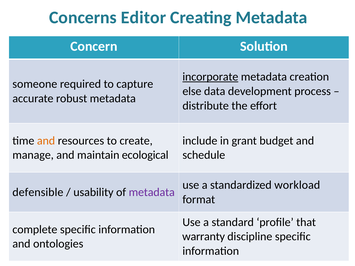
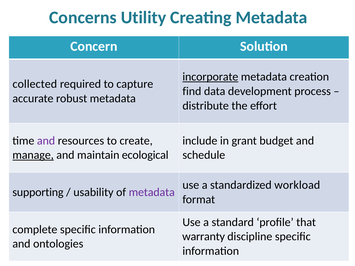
Editor: Editor -> Utility (143, 18)
someone: someone -> collected (35, 84)
else: else -> find (192, 91)
and colour: orange -> purple (46, 141)
manage underline: none -> present (33, 155)
defensible: defensible -> supporting (38, 192)
